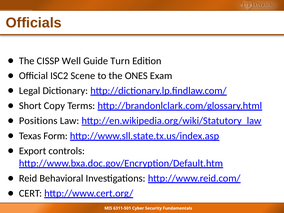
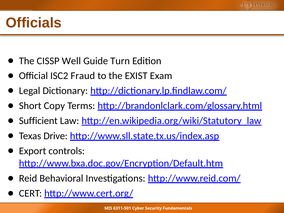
Scene: Scene -> Fraud (83, 76)
ONES: ONES -> EXIST (136, 76)
Positions: Positions -> Sufficient (38, 121)
Form: Form -> Drive (56, 136)
